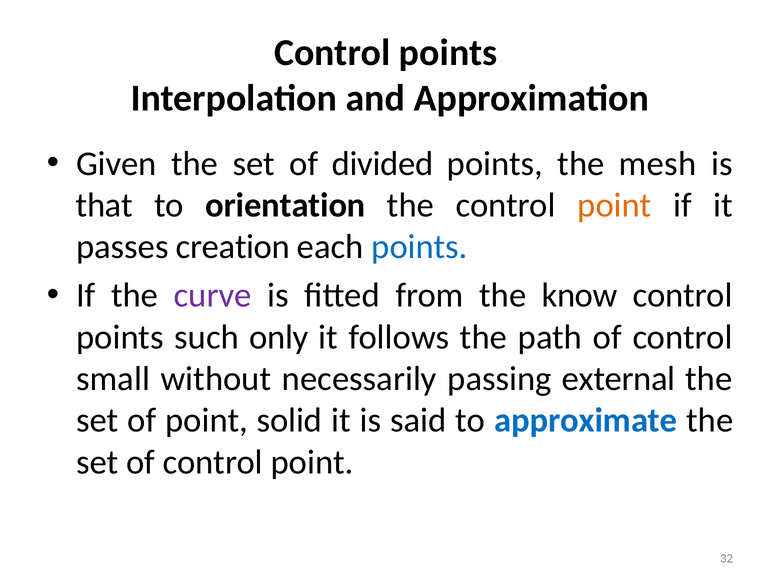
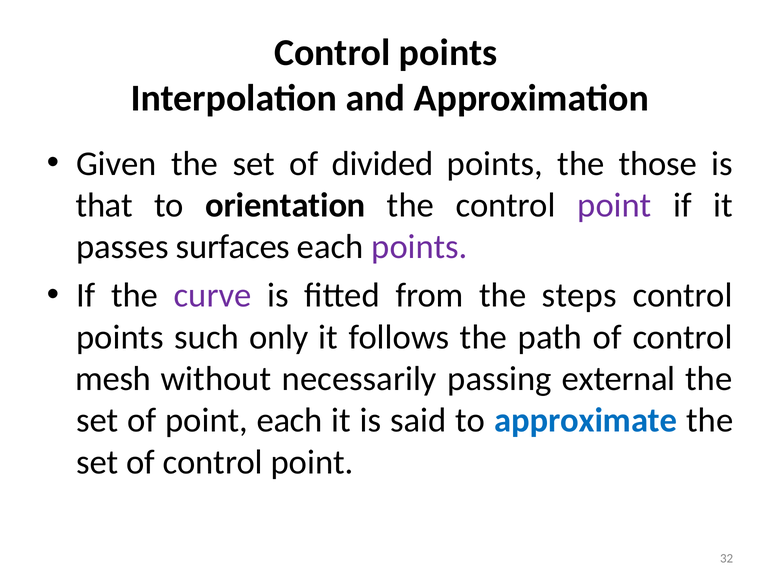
mesh: mesh -> those (658, 164)
point colour: orange -> purple (614, 205)
creation: creation -> surfaces (233, 247)
points colour: blue -> purple (420, 247)
know: know -> steps (579, 296)
small: small -> mesh (113, 379)
point solid: solid -> each (290, 420)
